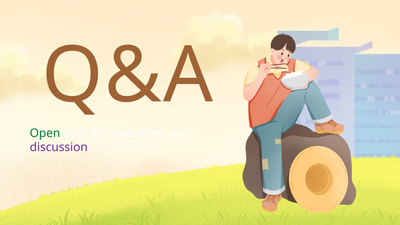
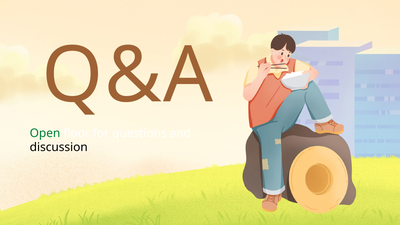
discussion colour: purple -> black (59, 147)
